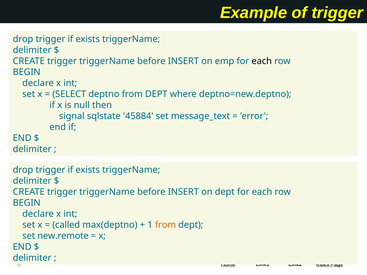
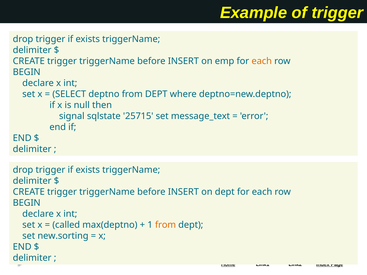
each colour: black -> orange (262, 61)
45884: 45884 -> 25715 (138, 116)
new.remote: new.remote -> new.sorting (63, 236)
